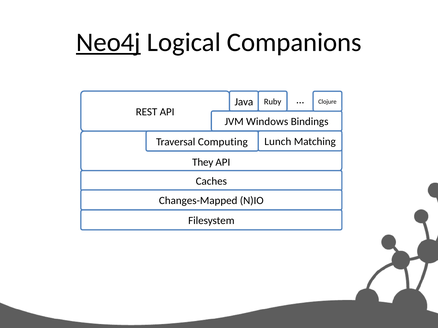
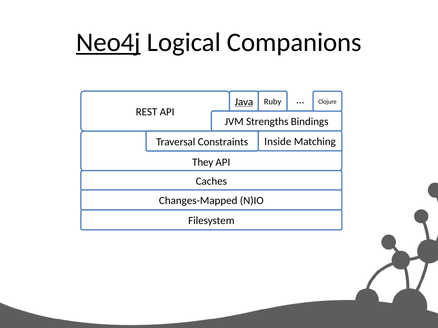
Java underline: none -> present (244, 102)
Windows: Windows -> Strengths (267, 122)
Lunch: Lunch -> Inside (278, 142)
Computing: Computing -> Constraints (223, 142)
